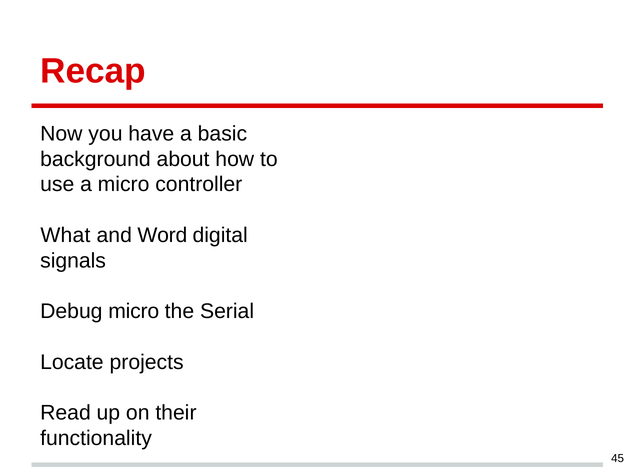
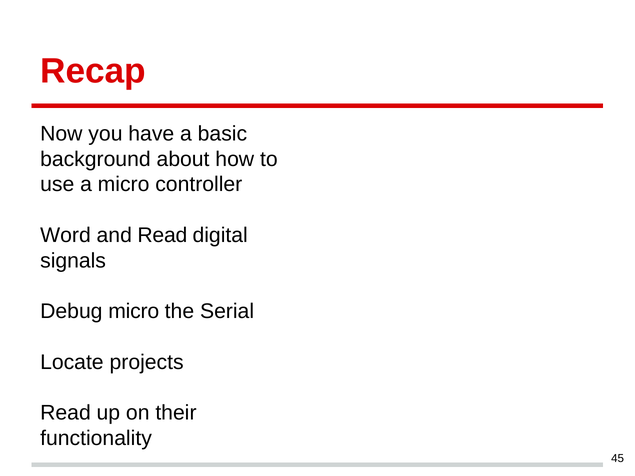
What: What -> Word (66, 235)
and Word: Word -> Read (162, 235)
